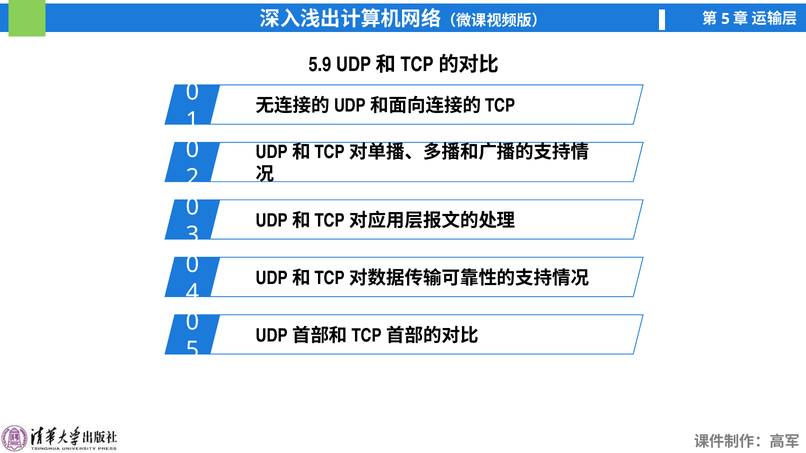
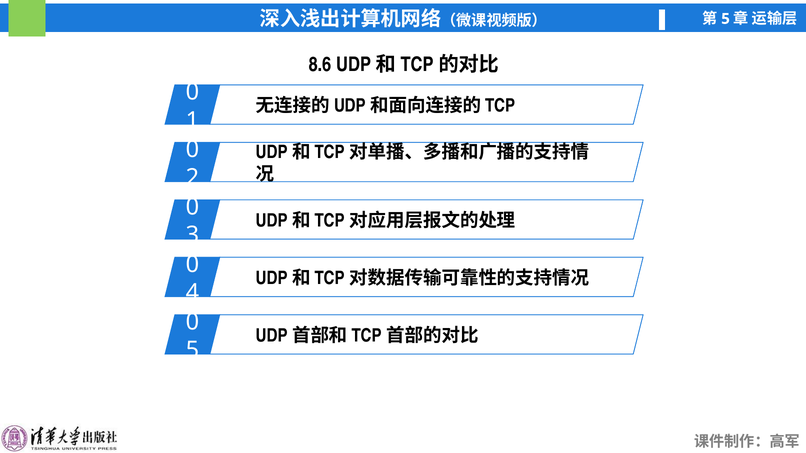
5.9: 5.9 -> 8.6 (320, 64)
